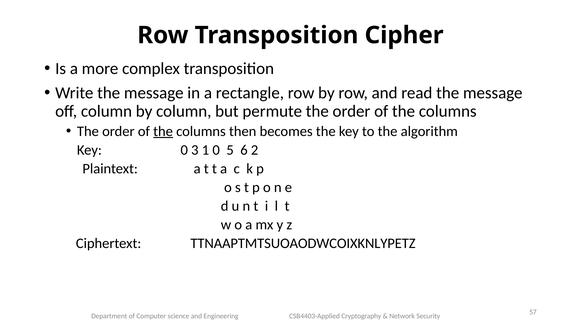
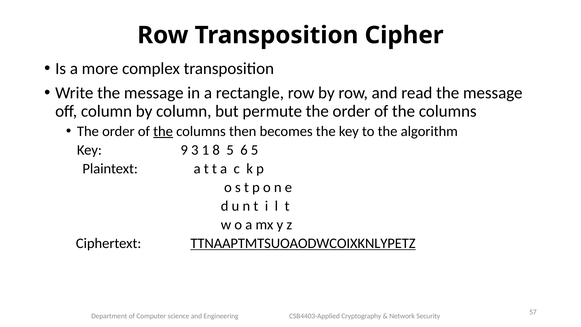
Key 0: 0 -> 9 (184, 150)
1 0: 0 -> 8 (216, 150)
6 2: 2 -> 5 (255, 150)
TTNAAPTMTSUOAODWCOIXKNLYPETZ underline: none -> present (303, 243)
